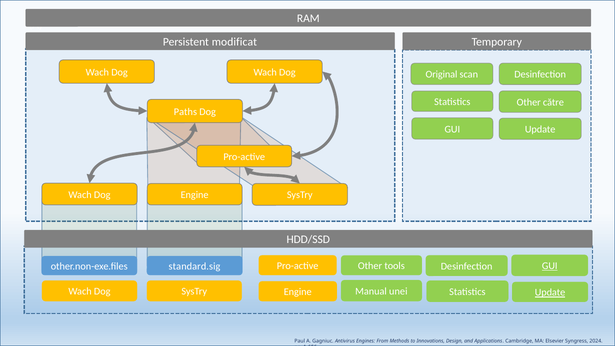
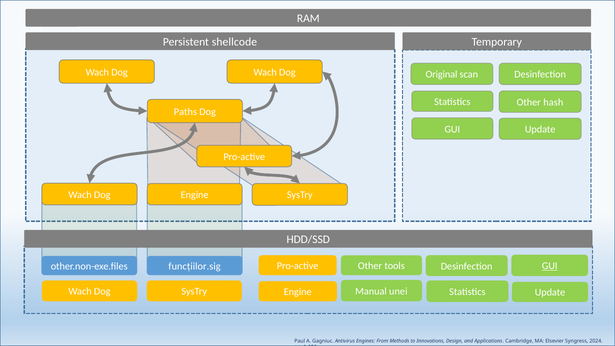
modificat: modificat -> shellcode (234, 42)
către: către -> hash (553, 102)
standard.sig: standard.sig -> funcțiilor.sig (195, 266)
Update underline: present -> none (550, 293)
